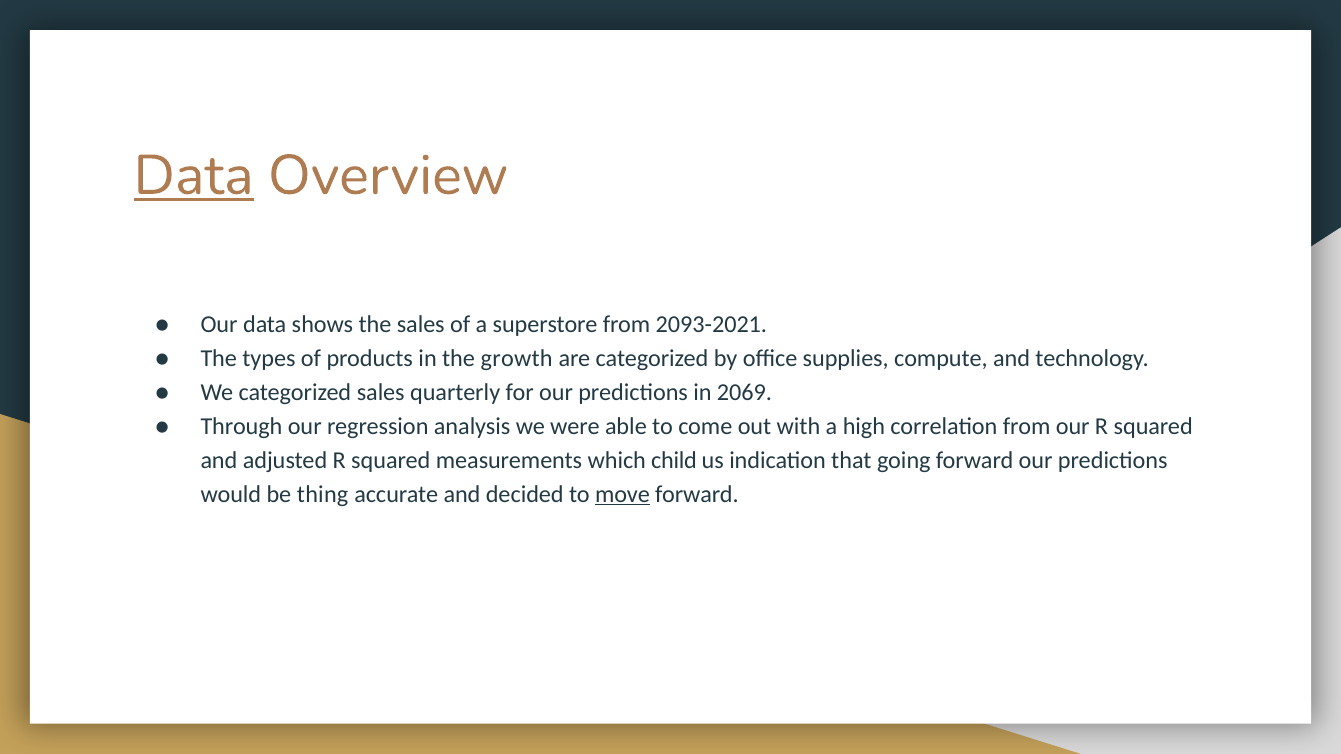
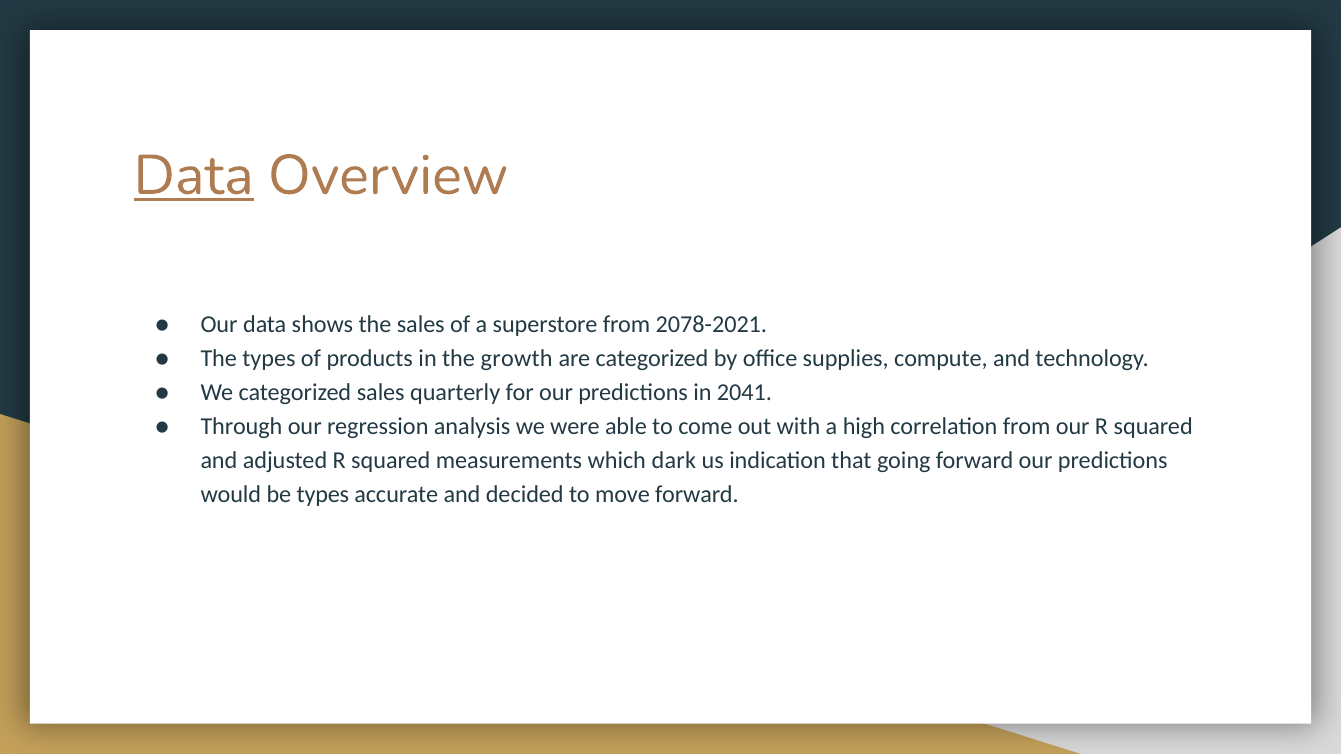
2093-2021: 2093-2021 -> 2078-2021 (711, 325)
2069: 2069 -> 2041 (745, 393)
child: child -> dark (674, 460)
be thing: thing -> types (323, 494)
move underline: present -> none (622, 494)
